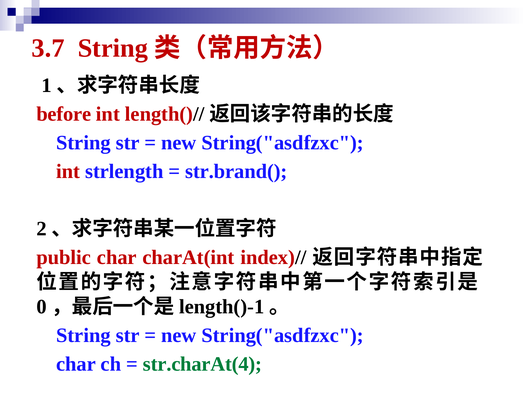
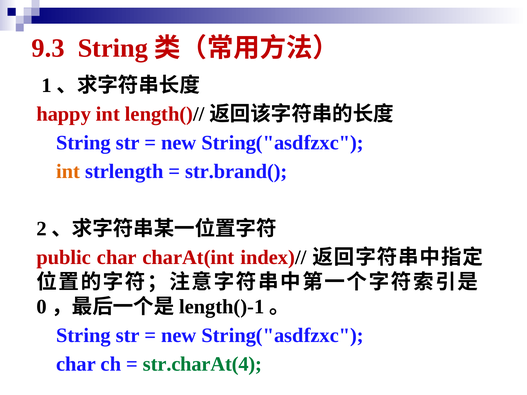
3.7: 3.7 -> 9.3 (48, 48)
before: before -> happy (64, 114)
int colour: red -> orange (68, 171)
